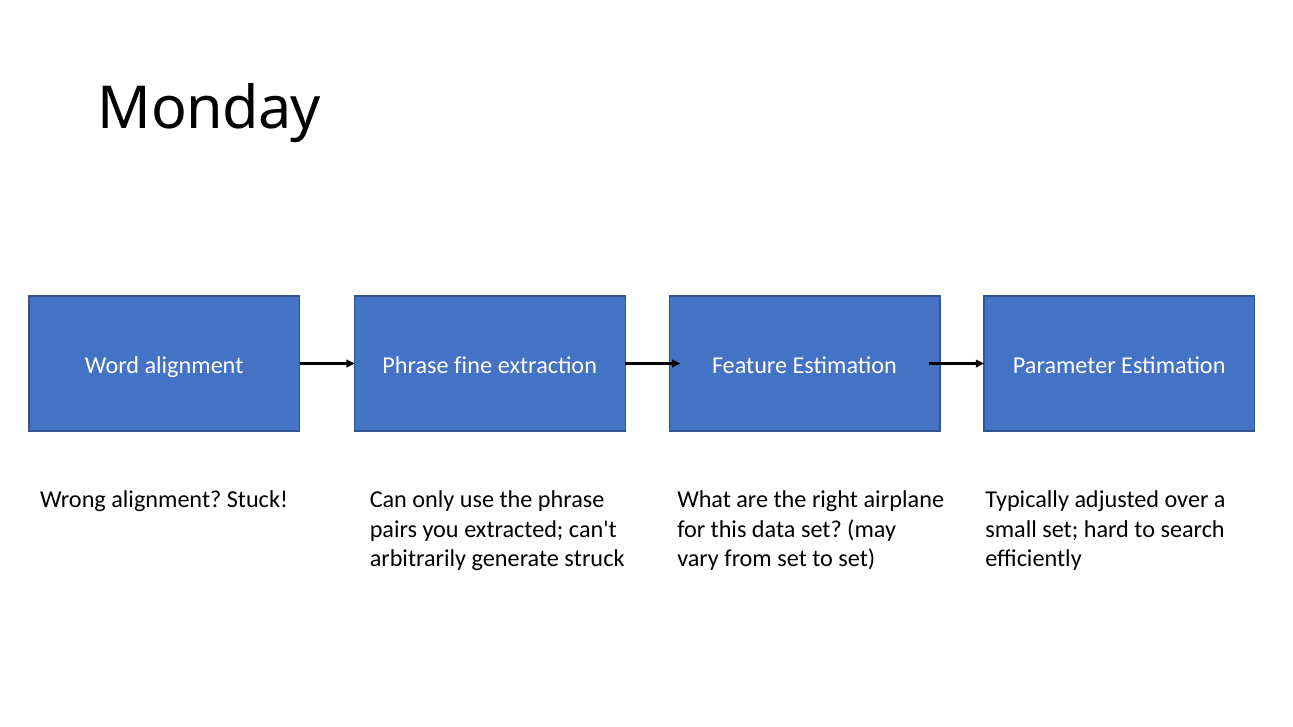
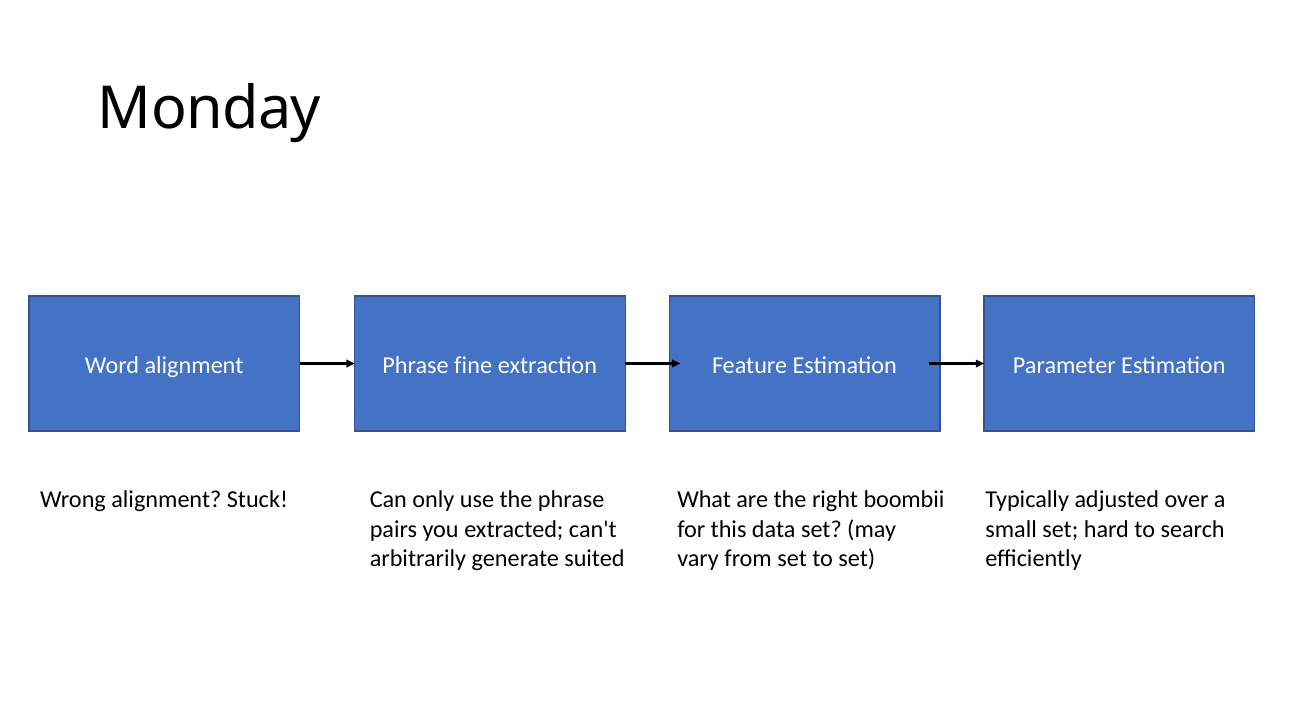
airplane: airplane -> boombii (904, 500)
struck: struck -> suited (594, 558)
